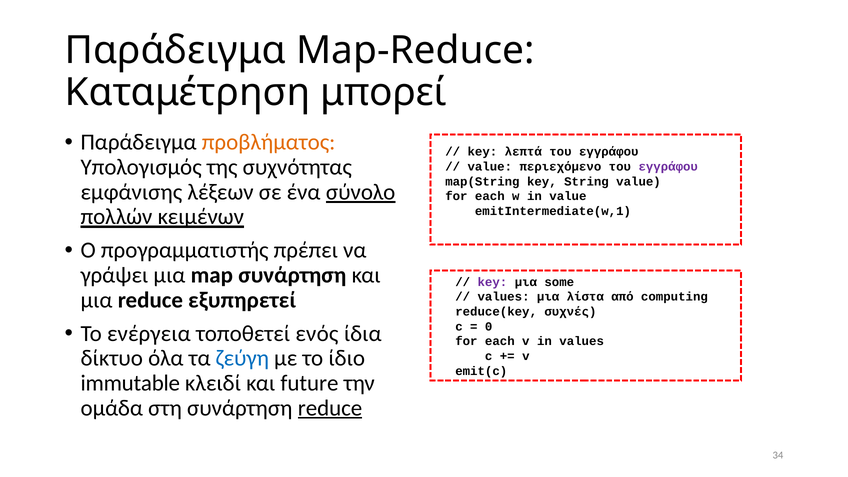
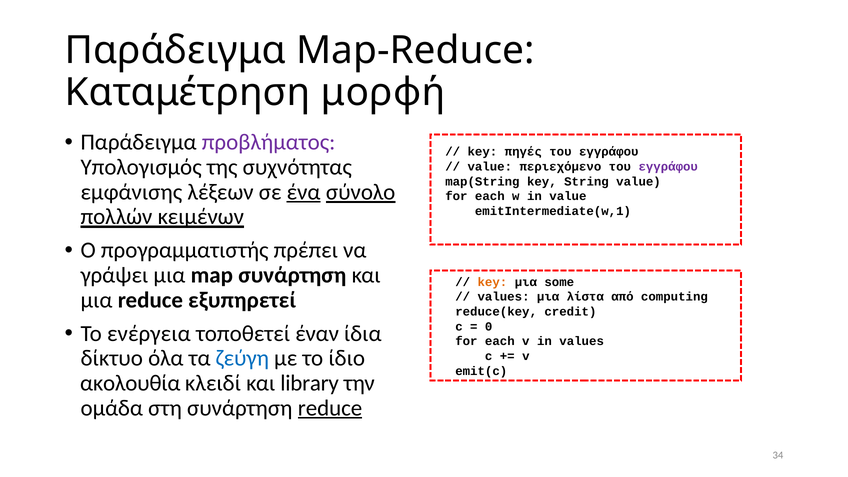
μπορεί: μπορεί -> μορφή (383, 92)
προβλήματος colour: orange -> purple (269, 142)
λεπτά: λεπτά -> πηγές (523, 152)
ένα underline: none -> present (304, 192)
key colour: purple -> orange (492, 282)
συχνές: συχνές -> credit (570, 312)
ενός: ενός -> έναν (317, 334)
immutable: immutable -> ακολουθία (130, 383)
future: future -> library (310, 383)
